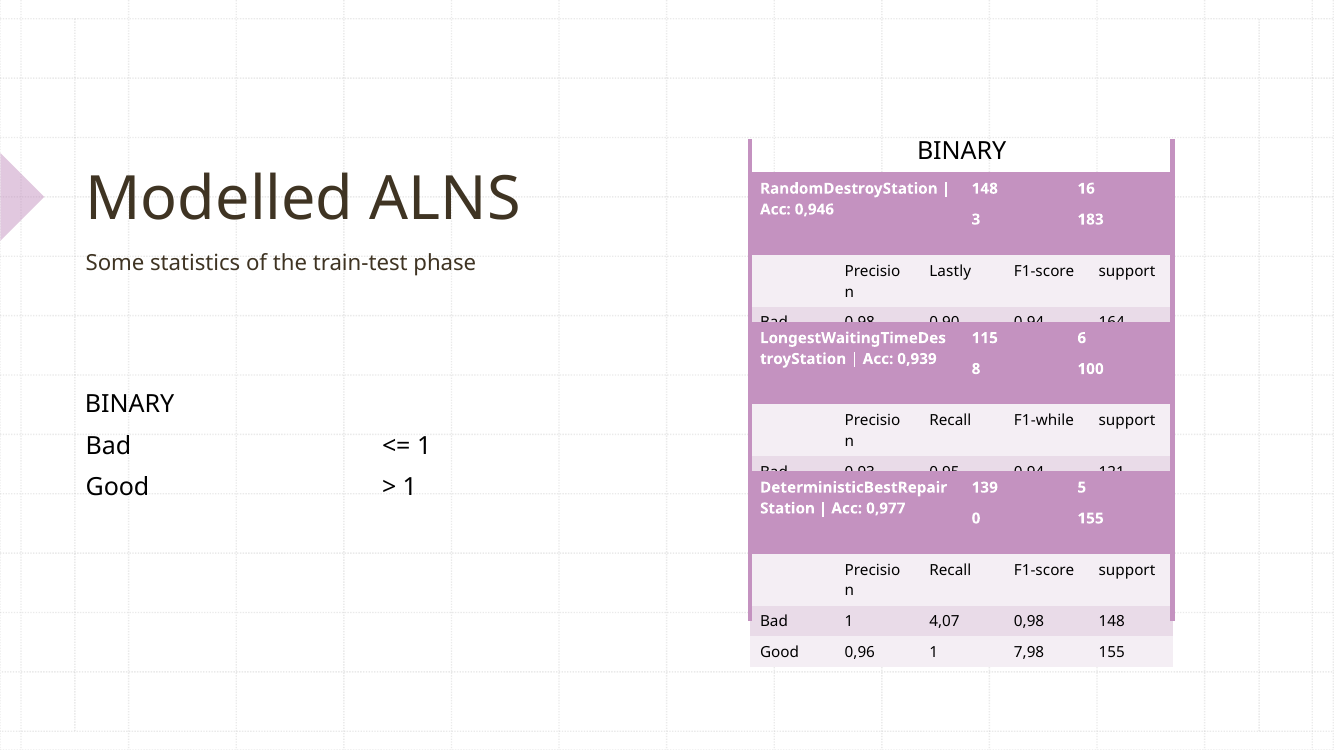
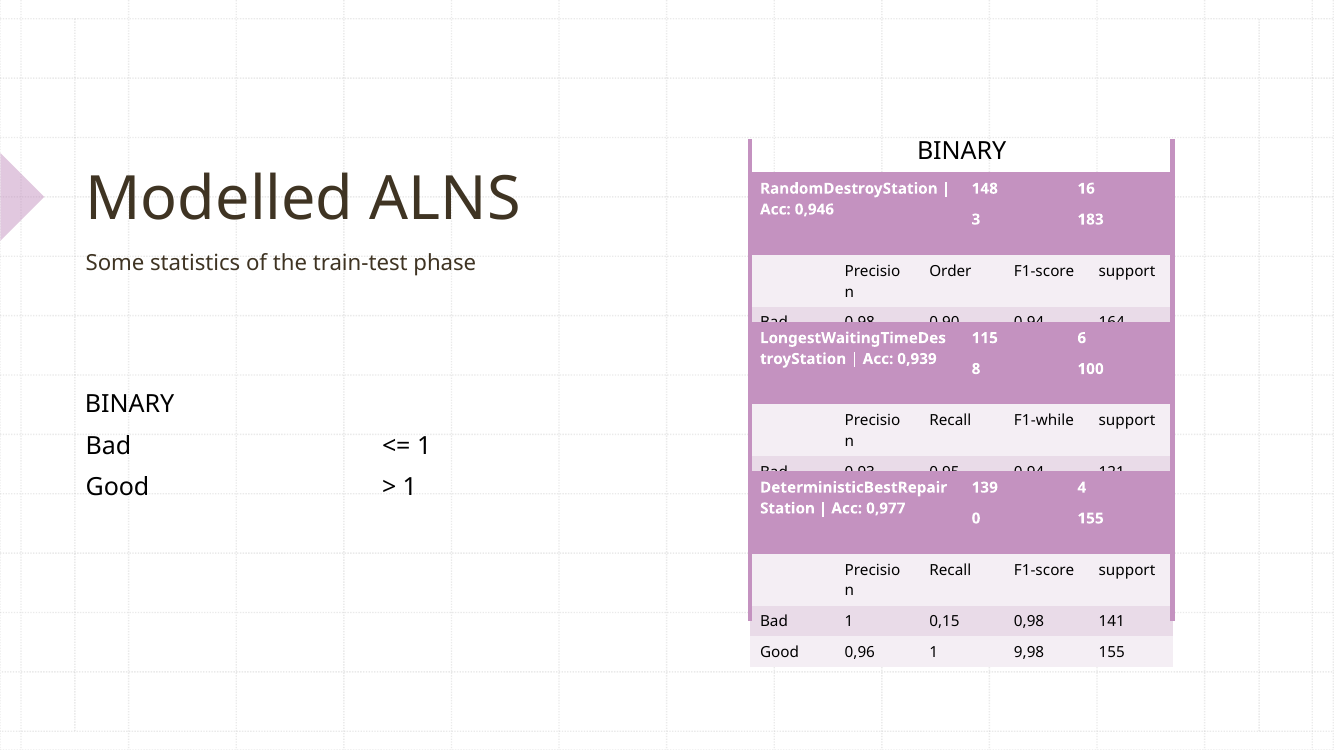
Lastly: Lastly -> Order (950, 271)
5: 5 -> 4 (1082, 488)
4,07: 4,07 -> 0,15 (944, 622)
0,98 148: 148 -> 141 (1112, 622)
7,98: 7,98 -> 9,98 (1029, 653)
